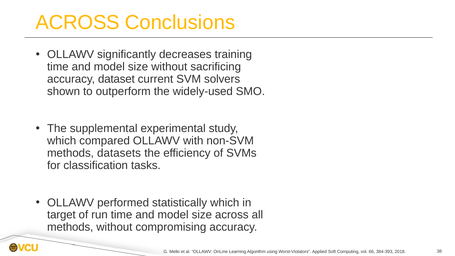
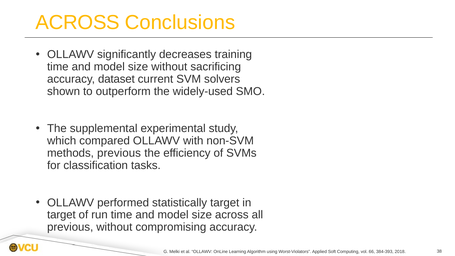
methods datasets: datasets -> previous (119, 153)
statistically which: which -> target (225, 203)
methods: methods -> previous (70, 227)
